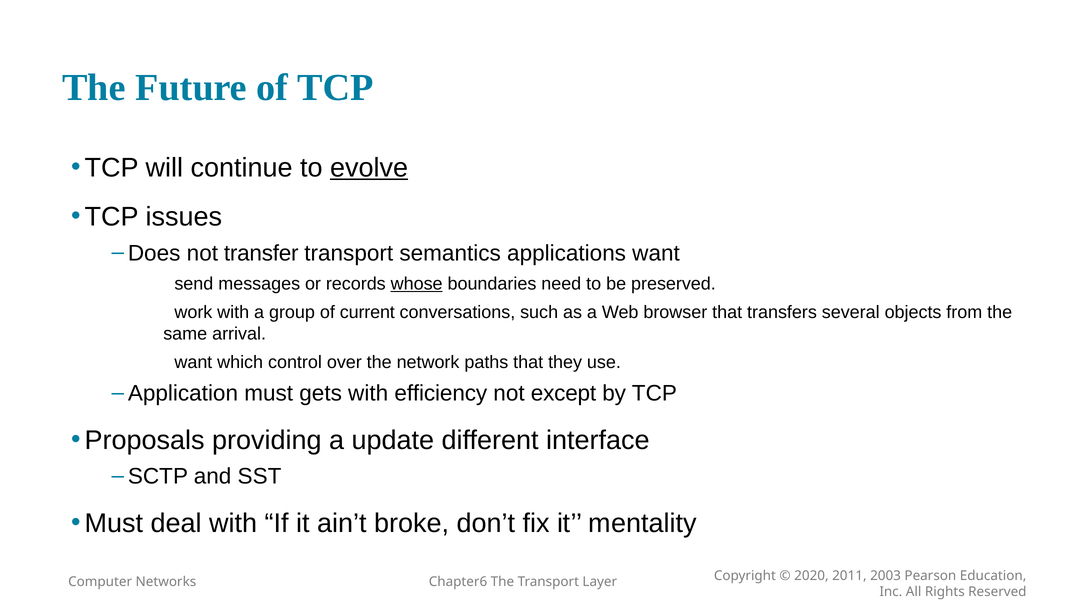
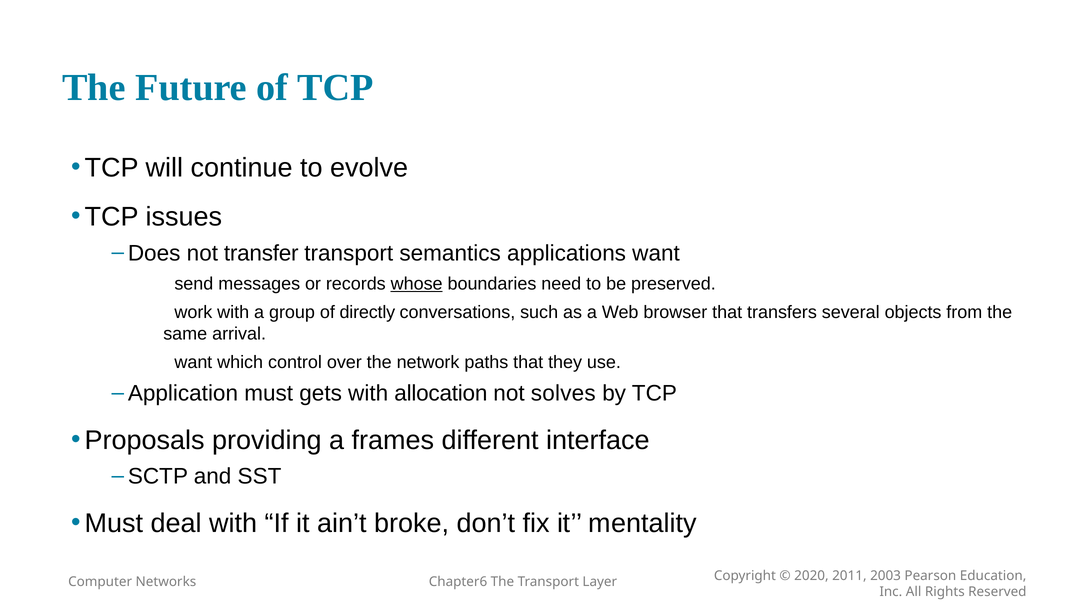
evolve underline: present -> none (369, 168)
current: current -> directly (367, 312)
efficiency: efficiency -> allocation (441, 394)
except: except -> solves (563, 394)
update: update -> frames (393, 441)
